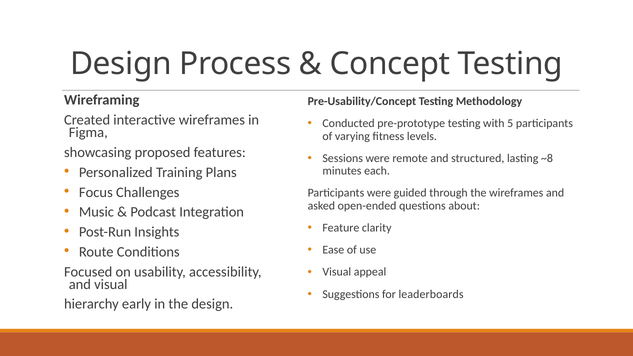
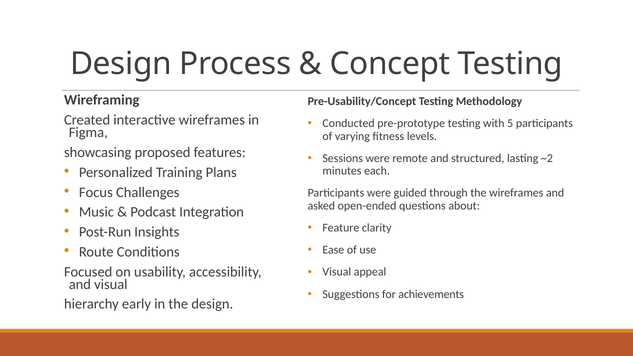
~8: ~8 -> ~2 (547, 158)
leaderboards: leaderboards -> achievements (431, 294)
